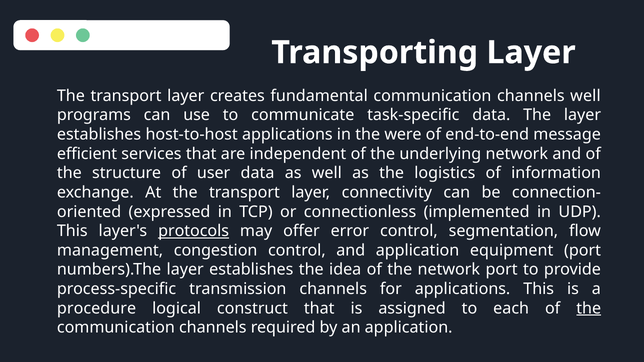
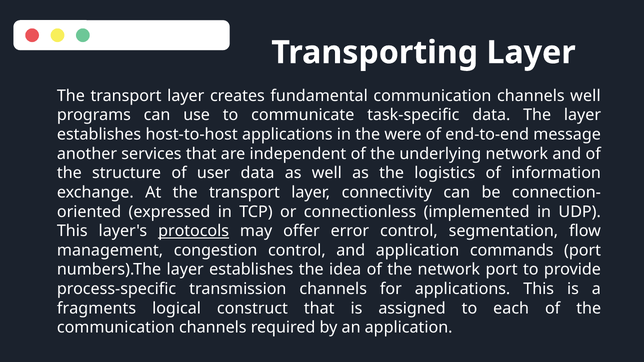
efficient: efficient -> another (87, 154)
equipment: equipment -> commands (512, 250)
procedure: procedure -> fragments (97, 308)
the underline: present -> none (589, 308)
